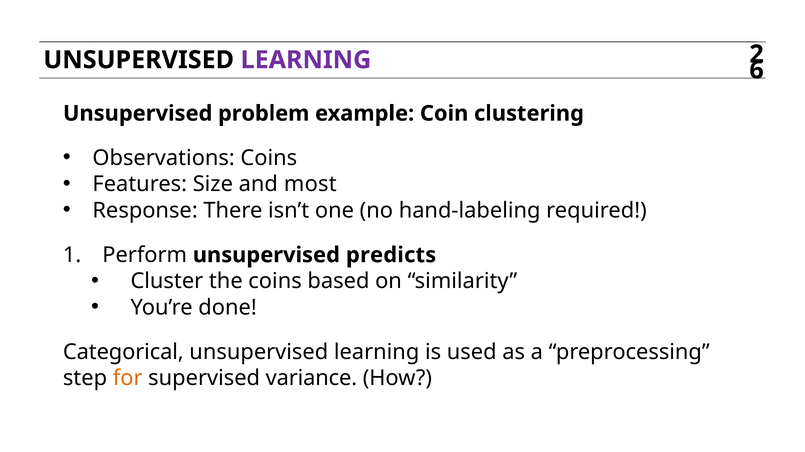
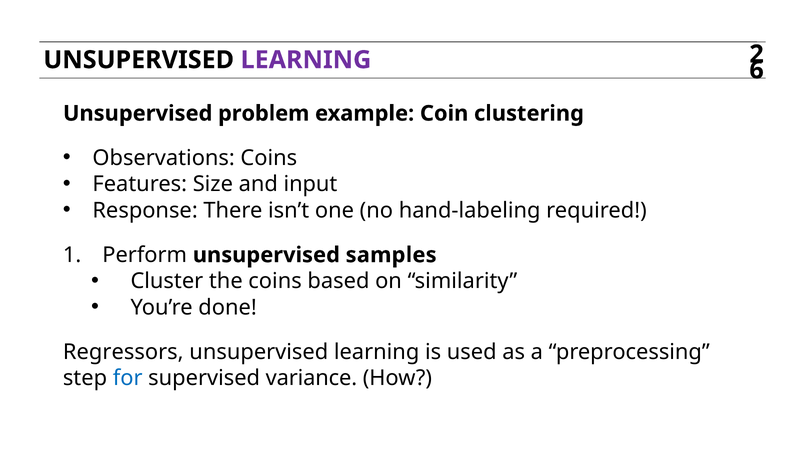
most: most -> input (310, 184)
predicts: predicts -> samples (391, 255)
Categorical: Categorical -> Regressors (123, 352)
for colour: orange -> blue (128, 378)
